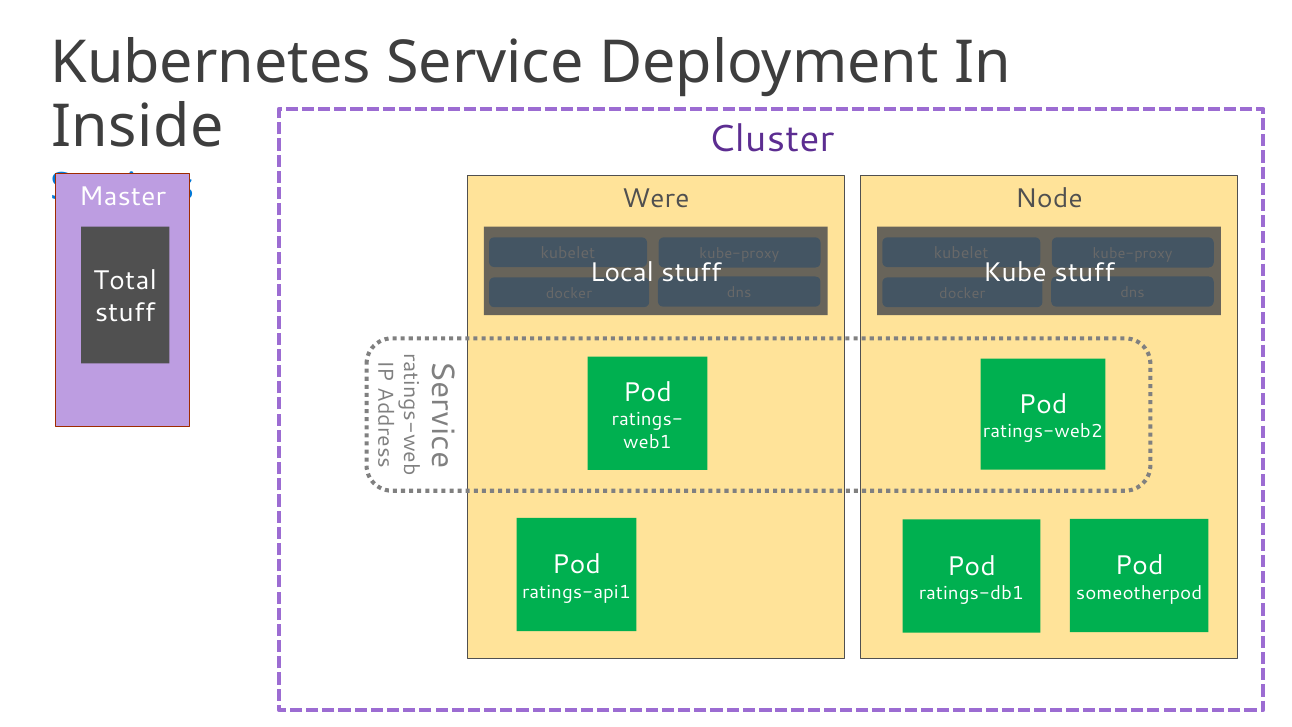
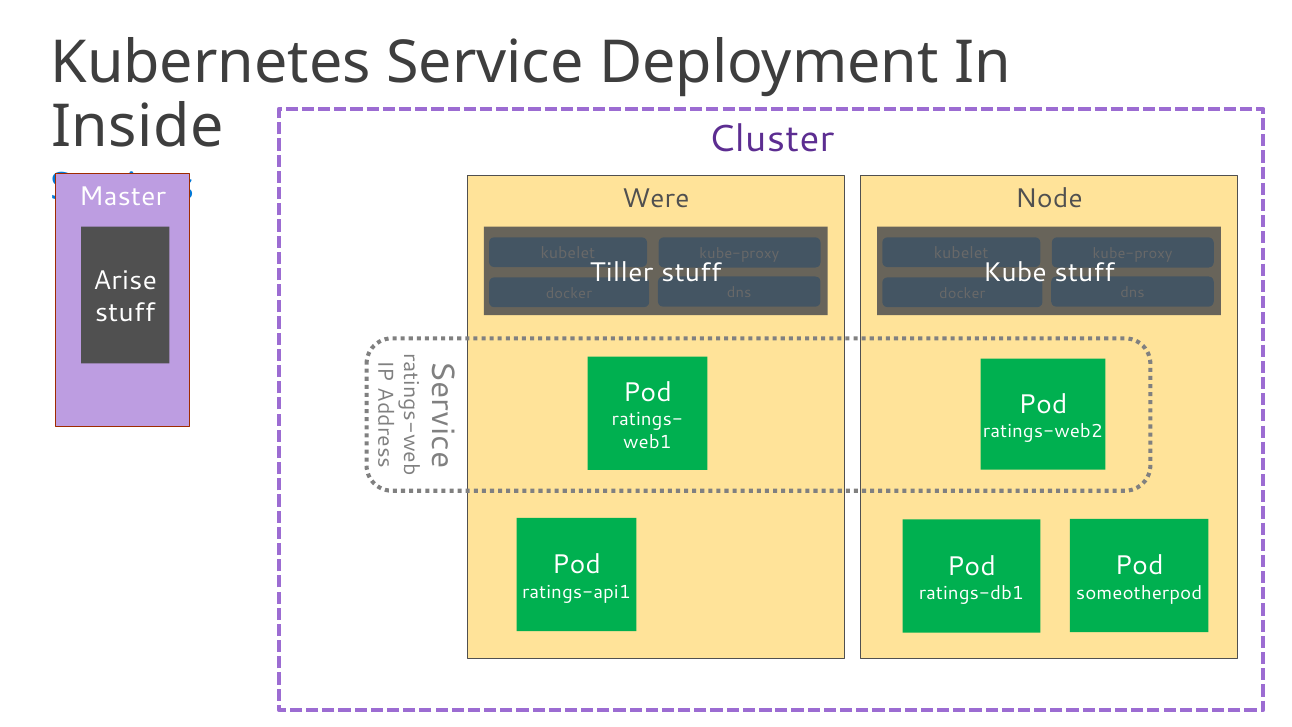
Local: Local -> Tiller (622, 273)
Total: Total -> Arise (125, 281)
